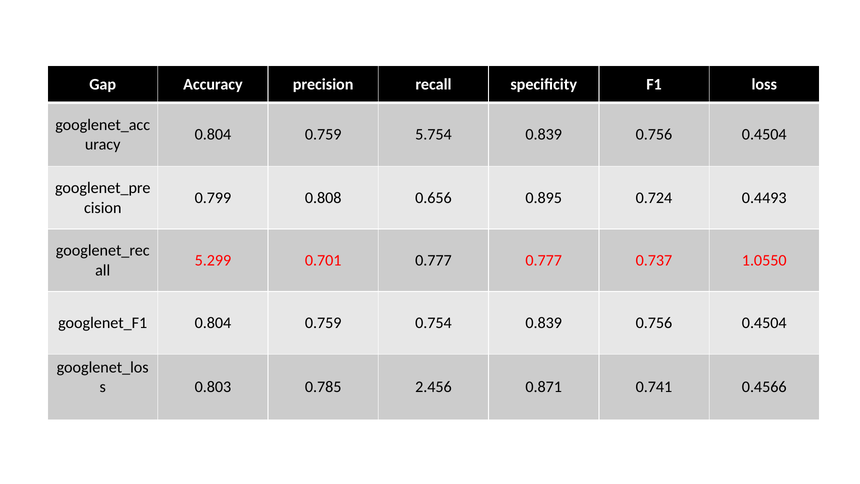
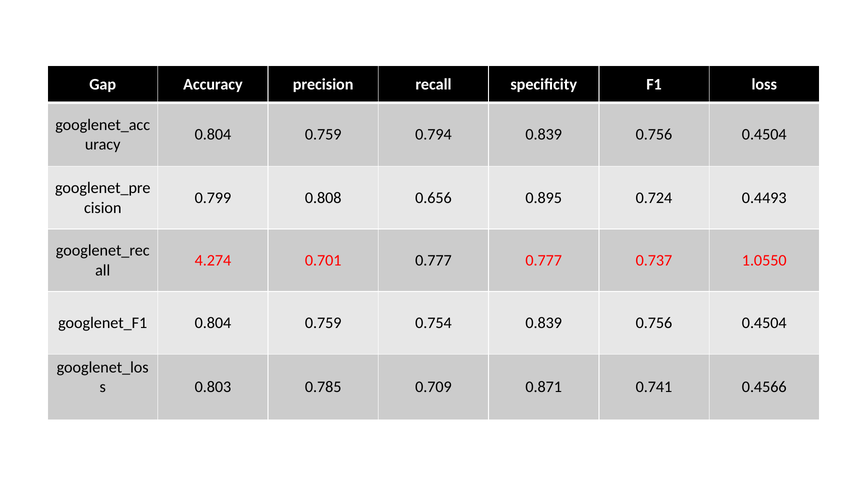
5.754: 5.754 -> 0.794 (433, 135)
5.299: 5.299 -> 4.274 (213, 260)
2.456: 2.456 -> 0.709 (433, 387)
